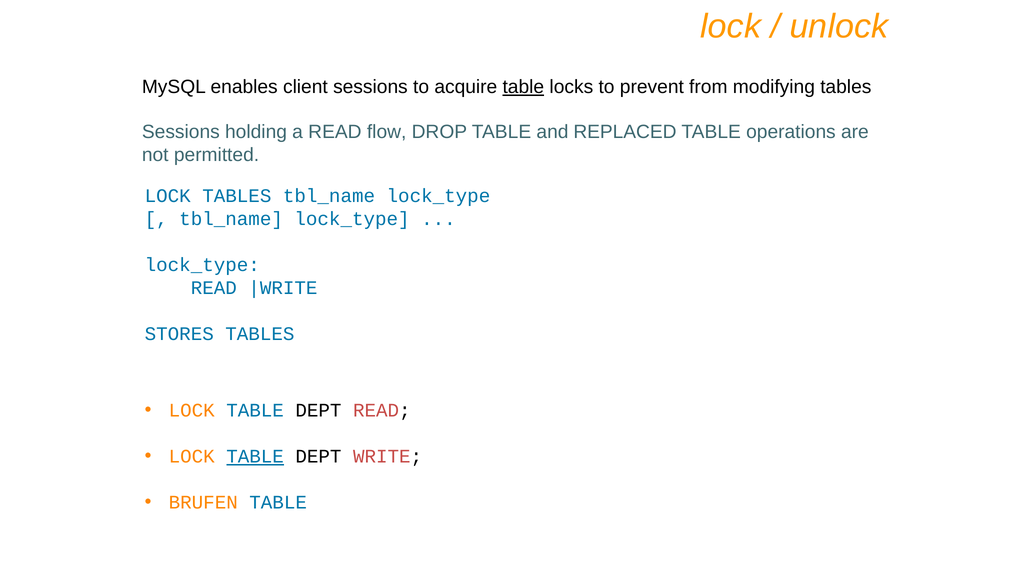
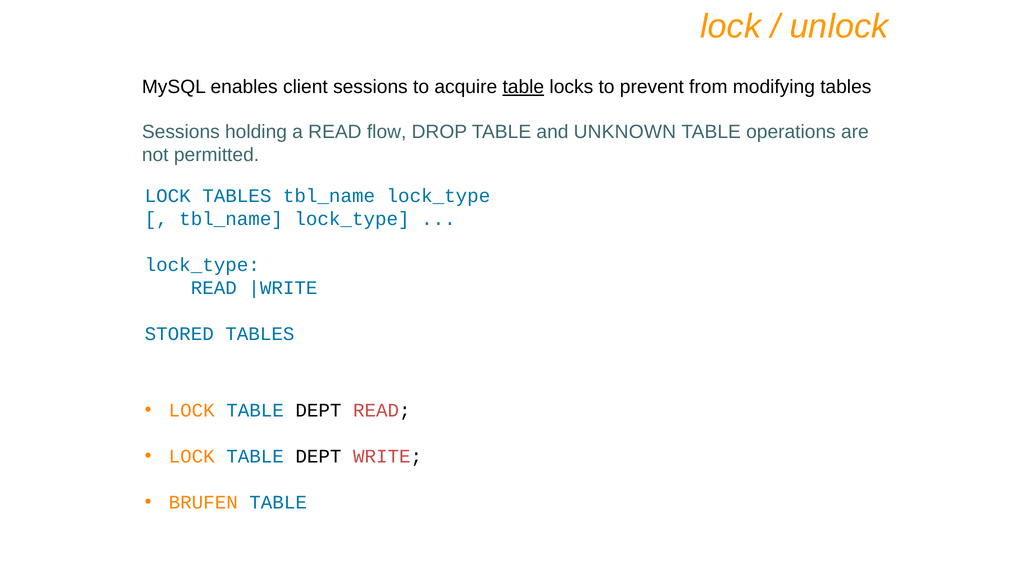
REPLACED: REPLACED -> UNKNOWN (625, 132)
STORES: STORES -> STORED (179, 334)
TABLE underline: present -> none (255, 456)
